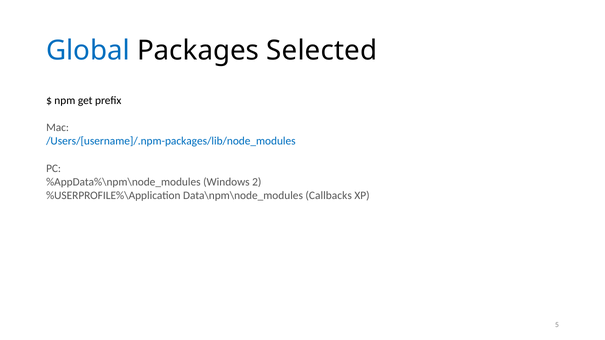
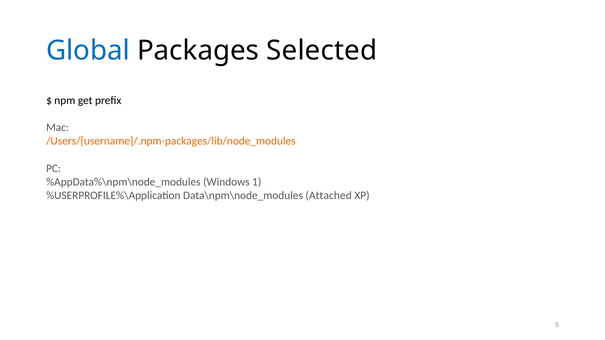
/Users/[username]/.npm-packages/lib/node_modules colour: blue -> orange (171, 141)
2: 2 -> 1 (257, 182)
Callbacks: Callbacks -> Attached (329, 196)
